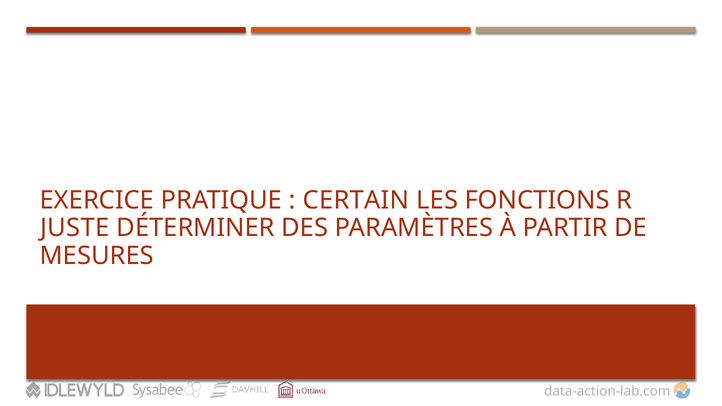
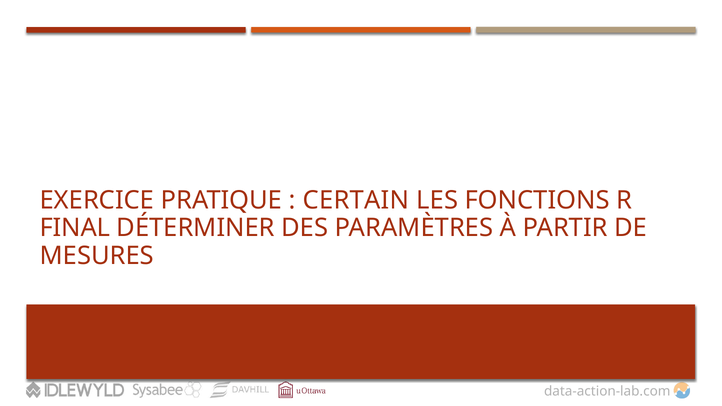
JUSTE: JUSTE -> FINAL (75, 228)
